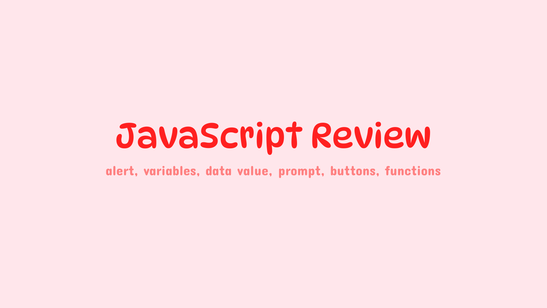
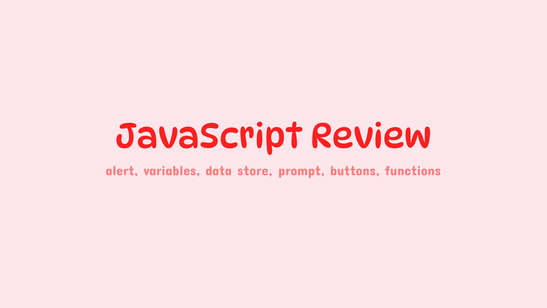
value: value -> store (255, 171)
